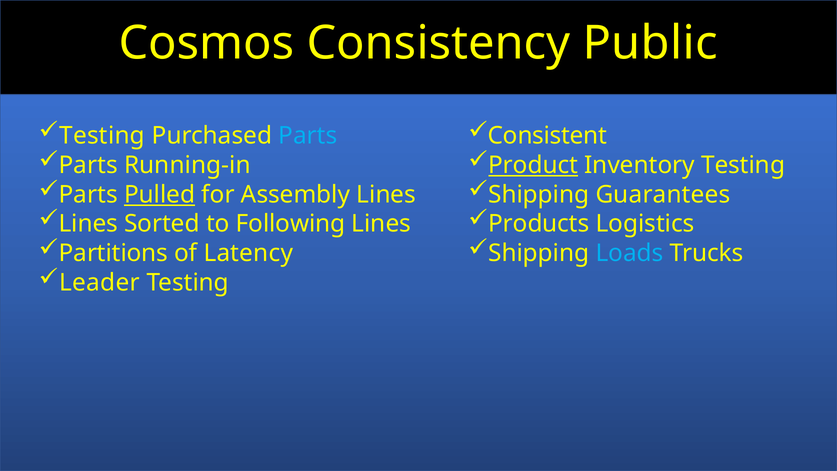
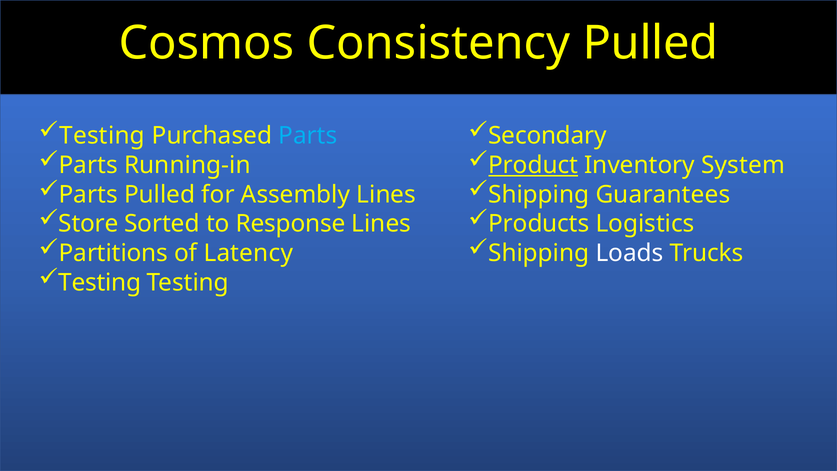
Consistency Public: Public -> Pulled (650, 43)
Consistent: Consistent -> Secondary (547, 136)
Inventory Testing: Testing -> System (743, 165)
Pulled underline: present -> none (160, 194)
Lines: Lines -> Store (88, 224)
Following: Following -> Response (291, 224)
Loads colour: light blue -> white (630, 253)
Leader: Leader -> Testing (100, 282)
